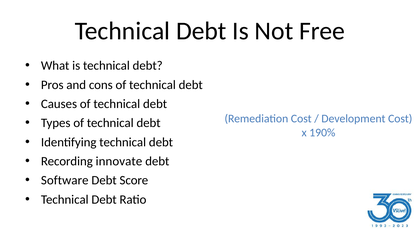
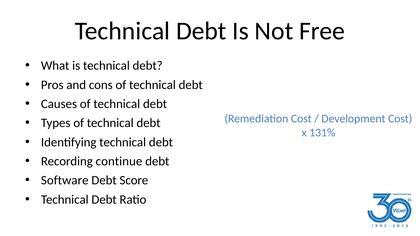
190%: 190% -> 131% (322, 133)
innovate: innovate -> continue (119, 161)
